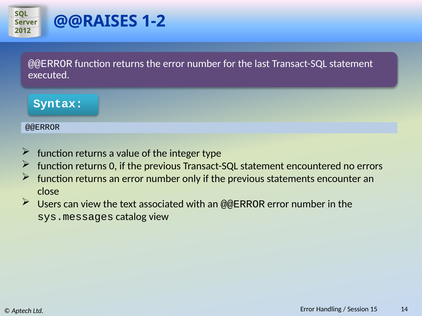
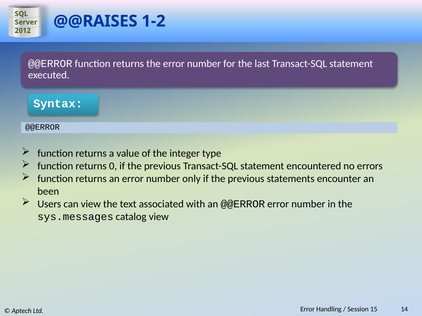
close: close -> been (48, 192)
